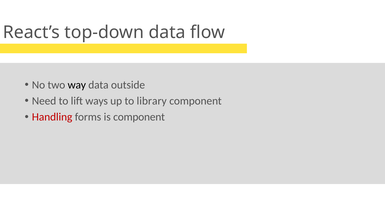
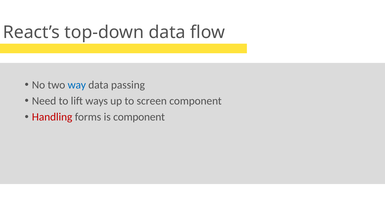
way colour: black -> blue (77, 85)
outside: outside -> passing (128, 85)
library: library -> screen (152, 101)
